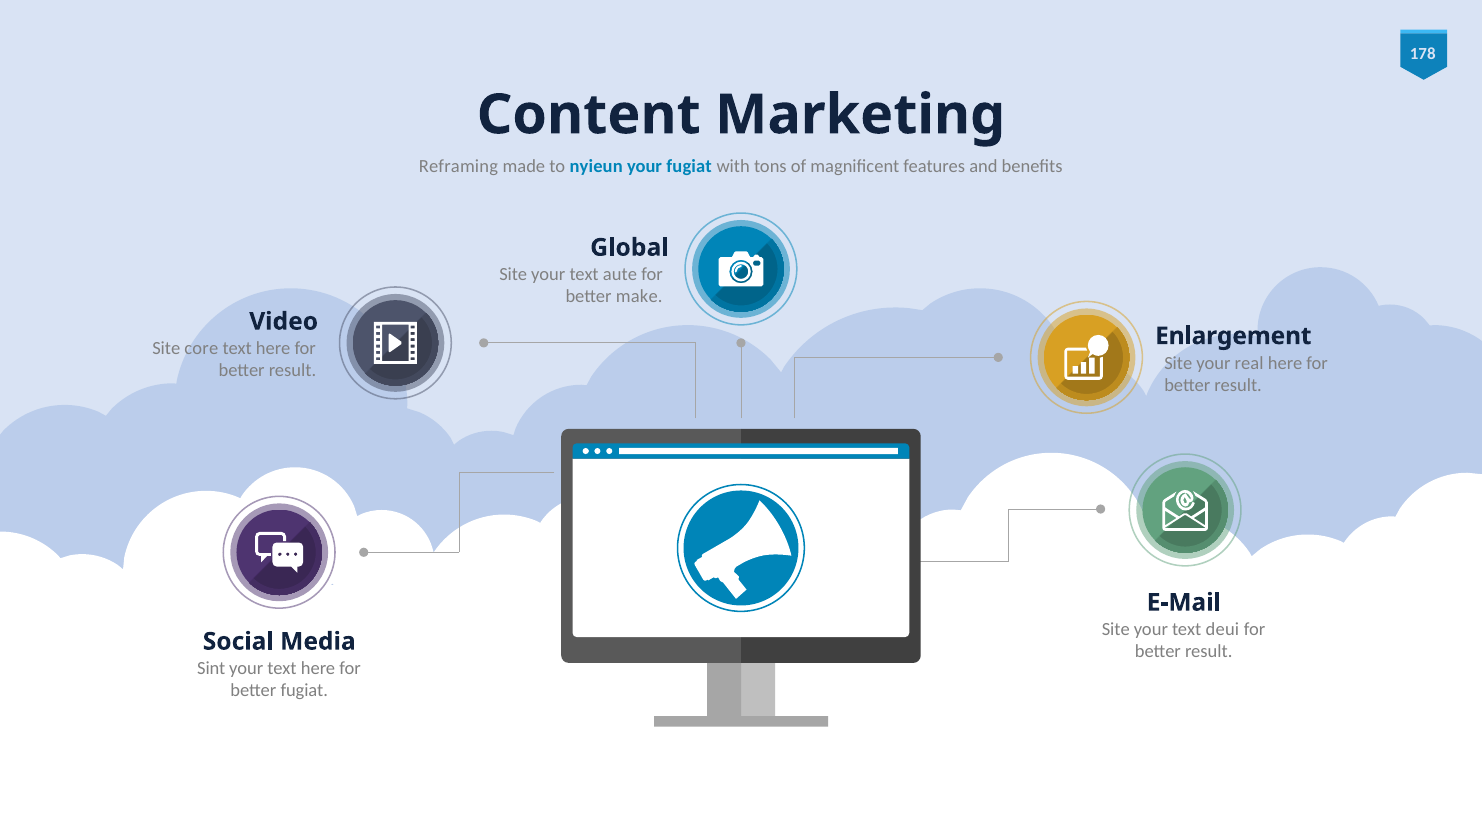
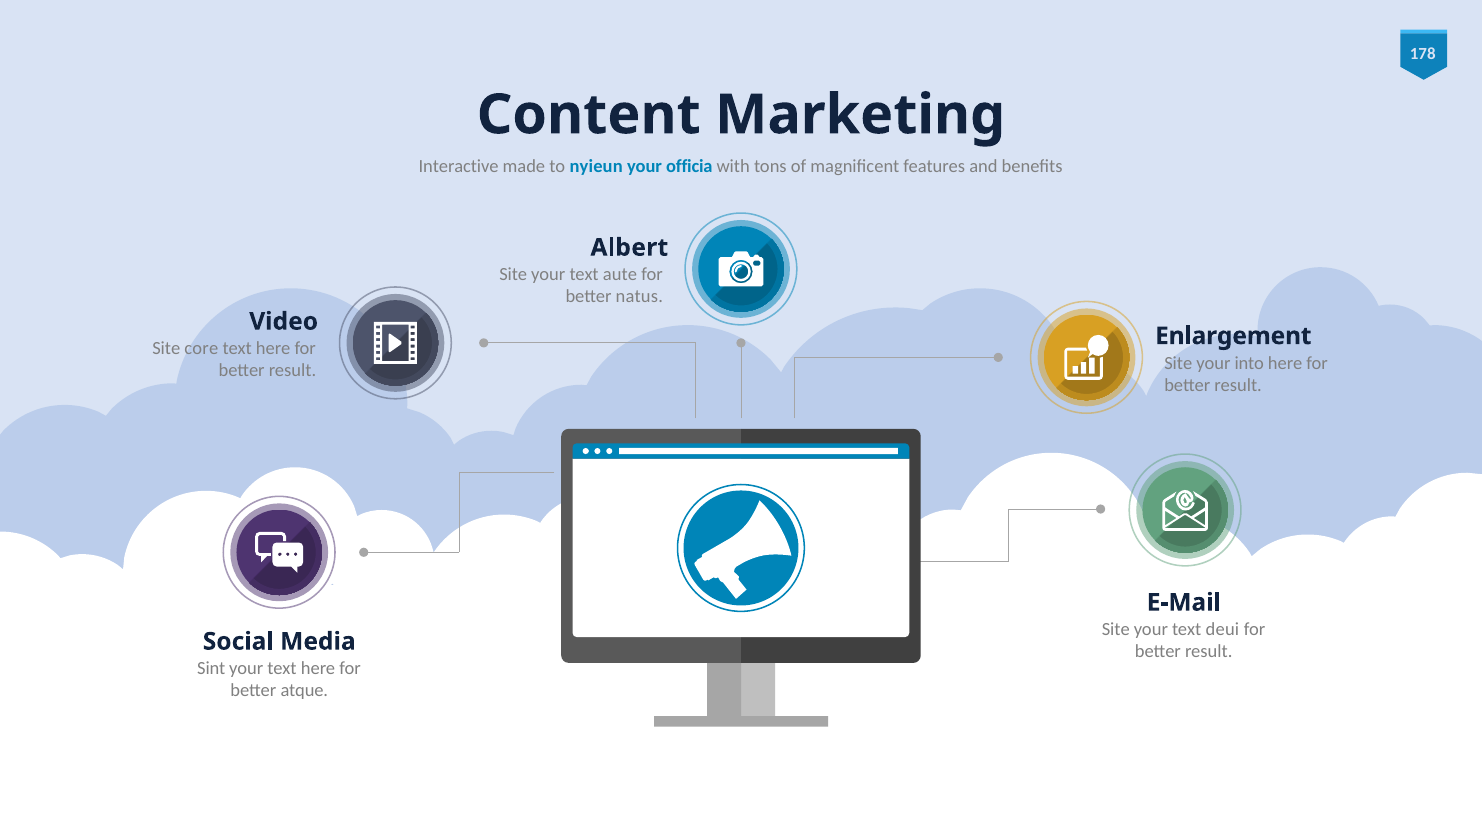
Reframing: Reframing -> Interactive (459, 167)
your fugiat: fugiat -> officia (689, 167)
Global: Global -> Albert (629, 247)
make: make -> natus (639, 297)
real: real -> into (1249, 363)
better fugiat: fugiat -> atque (304, 690)
